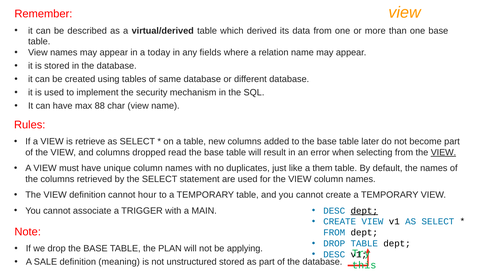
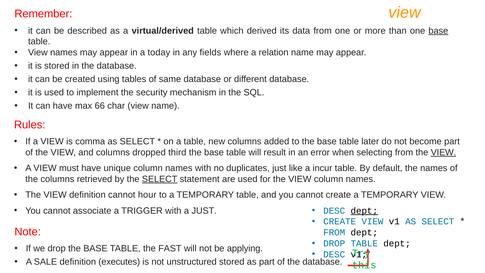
base underline: none -> present (438, 31)
88: 88 -> 66 (100, 106)
retrieve: retrieve -> comma (90, 141)
read: read -> third (177, 152)
them: them -> incur (322, 168)
SELECT underline: none -> present (160, 179)
a MAIN: MAIN -> JUST (204, 211)
PLAN: PLAN -> FAST (170, 248)
meaning: meaning -> executes (119, 262)
